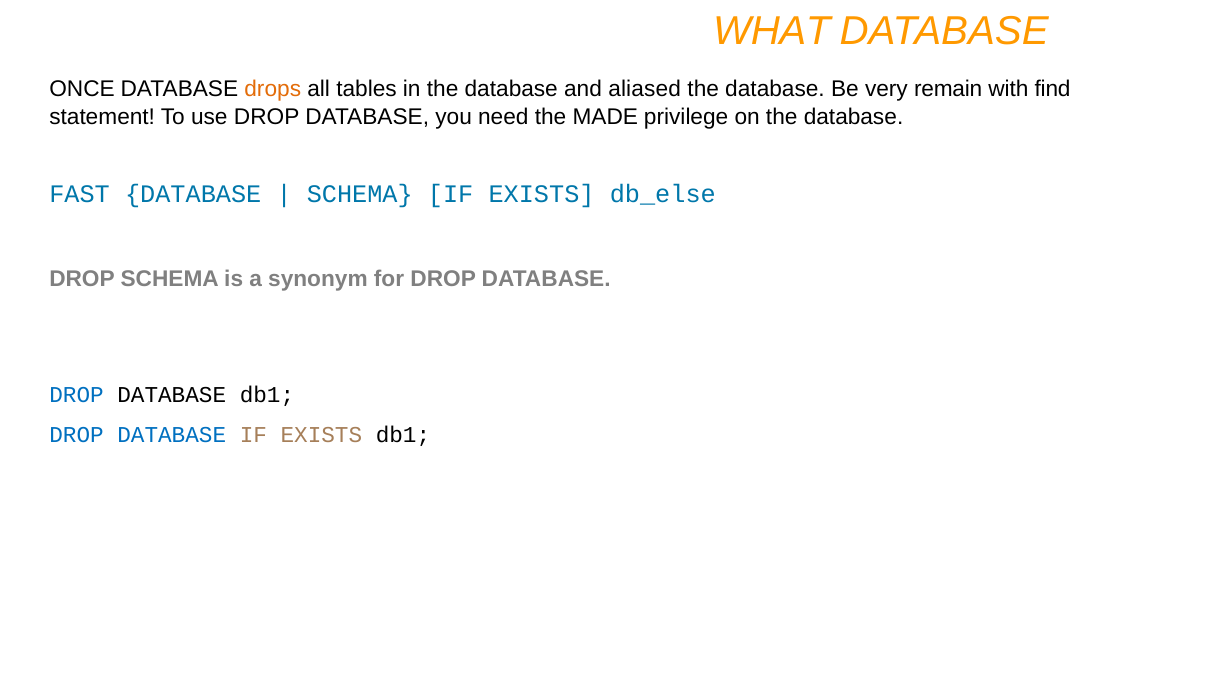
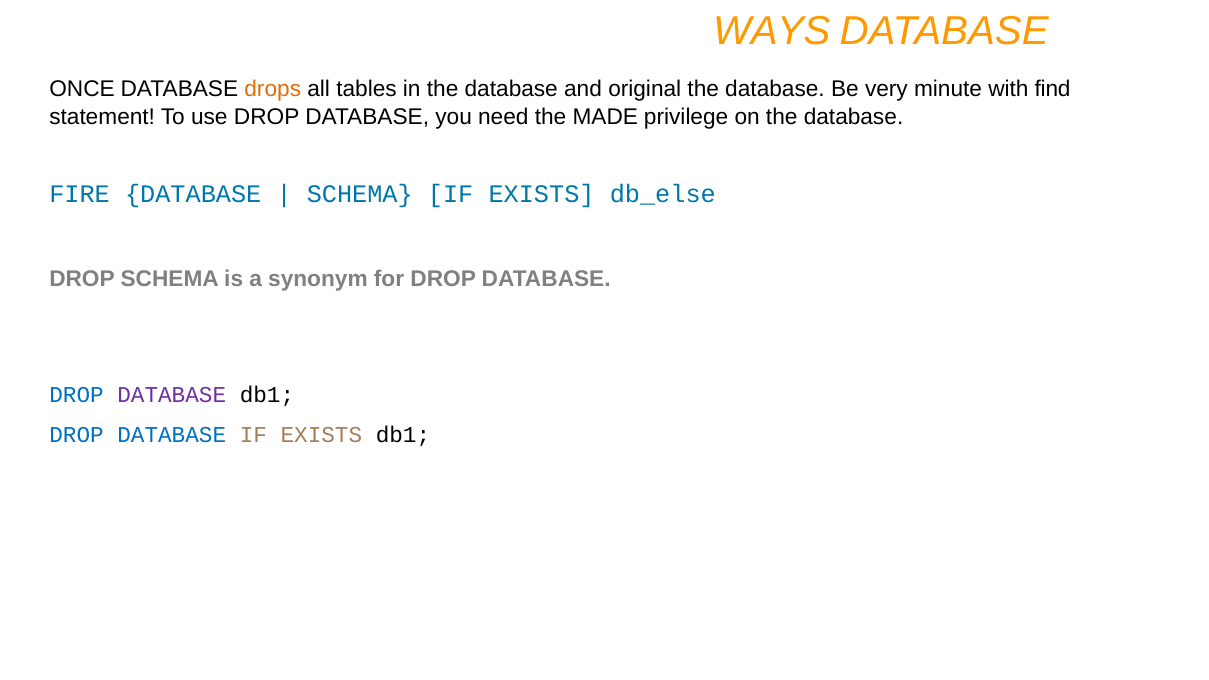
WHAT: WHAT -> WAYS (772, 31)
aliased: aliased -> original (645, 89)
remain: remain -> minute (948, 89)
FAST: FAST -> FIRE (80, 194)
DATABASE colour: black -> purple (172, 395)
